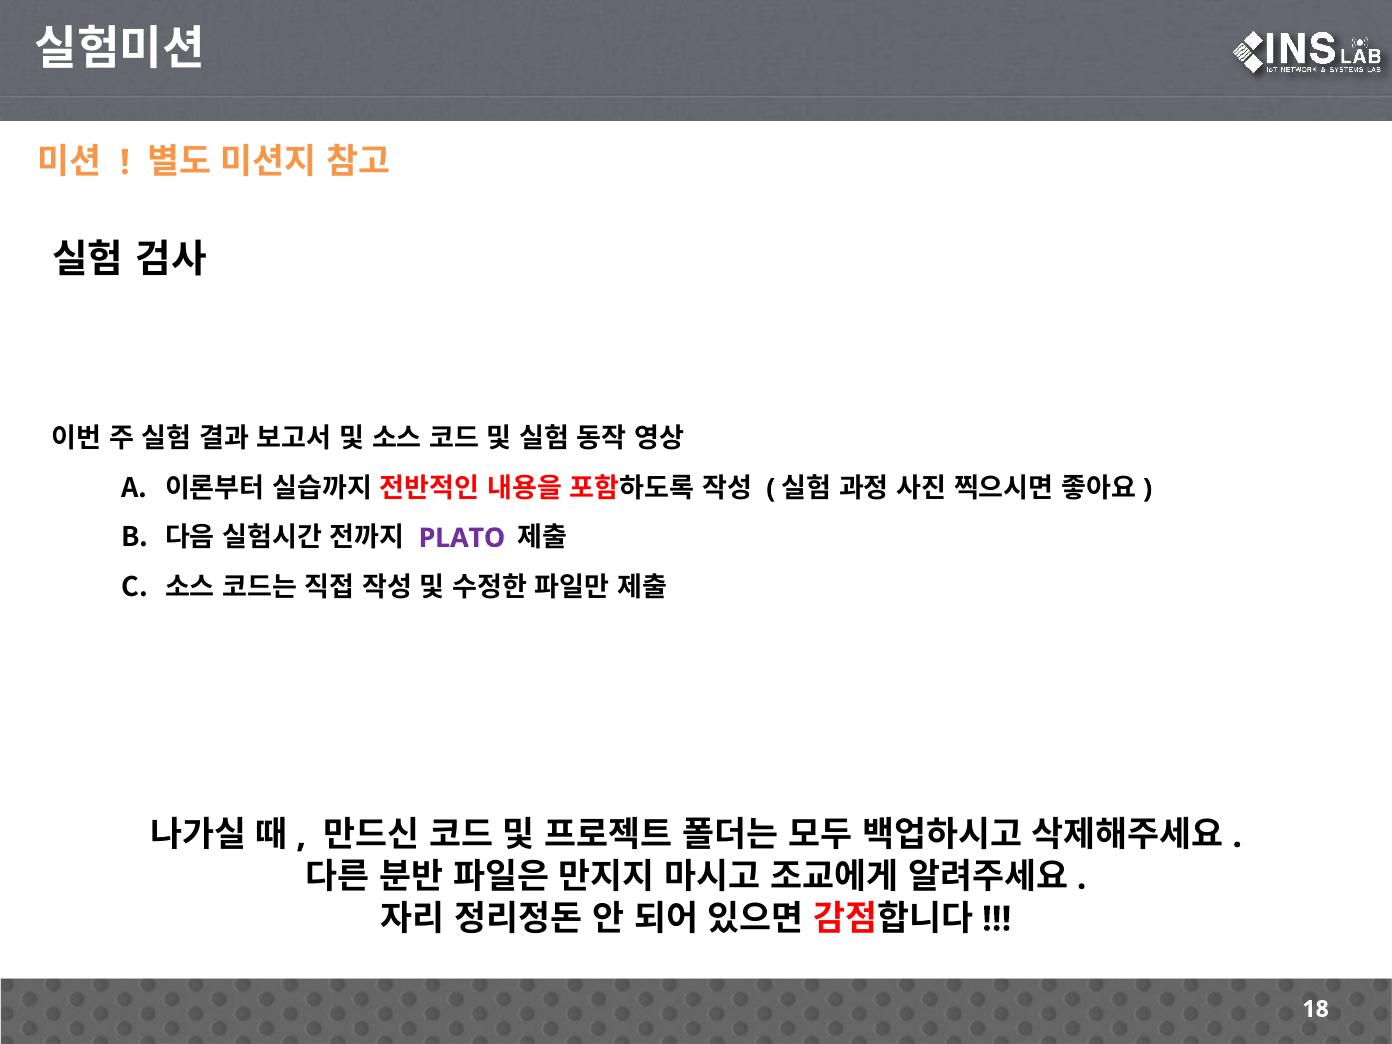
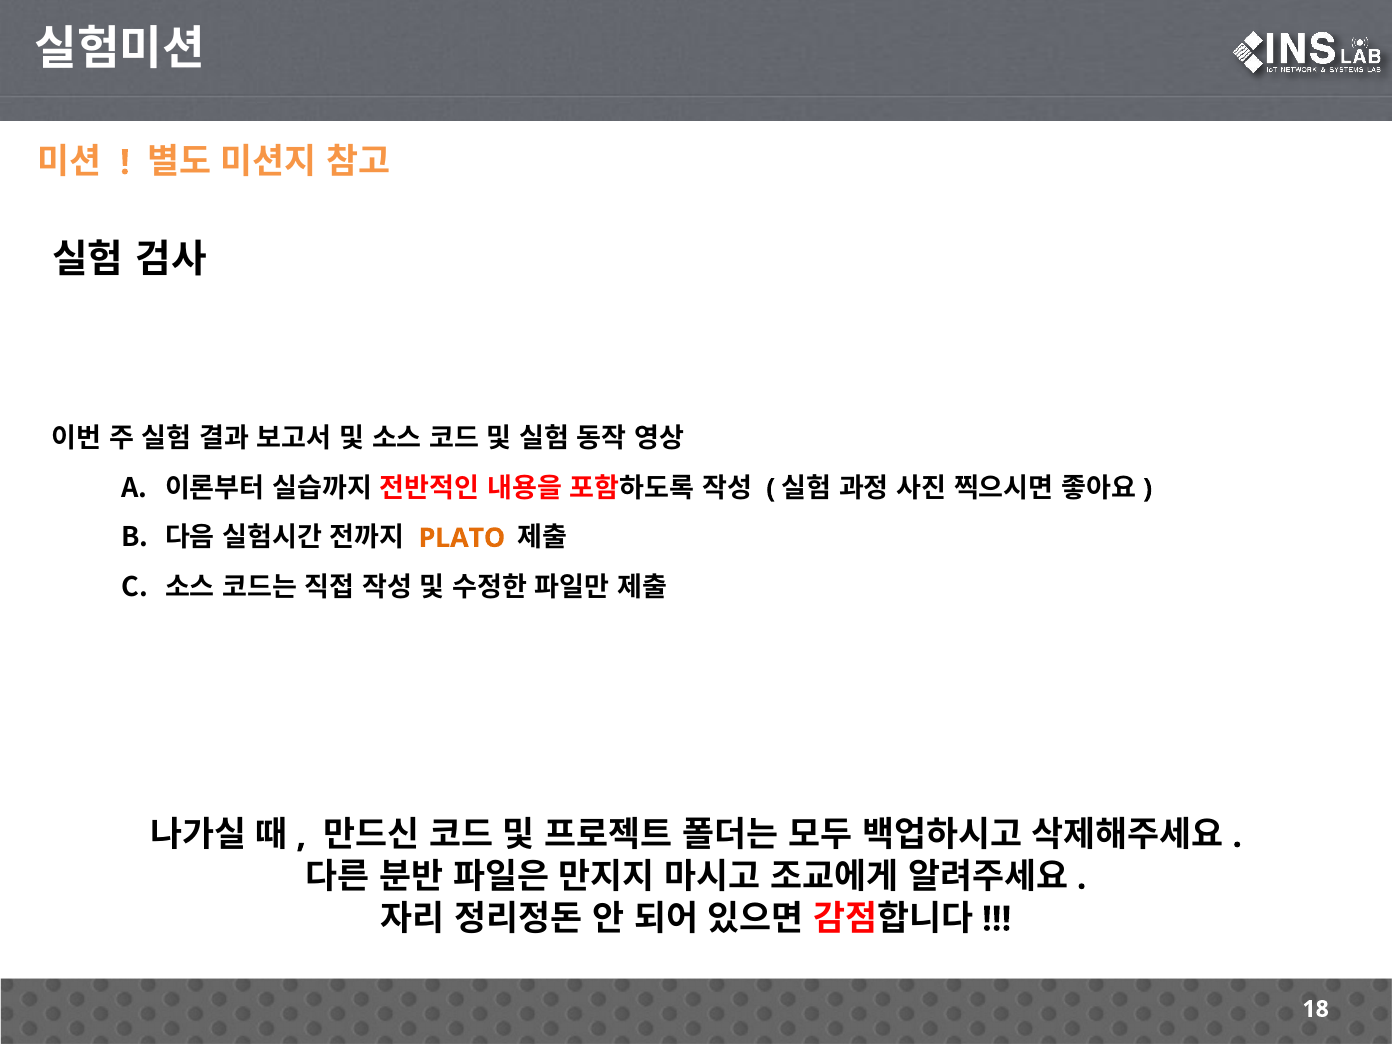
PLATO colour: purple -> orange (462, 538)
